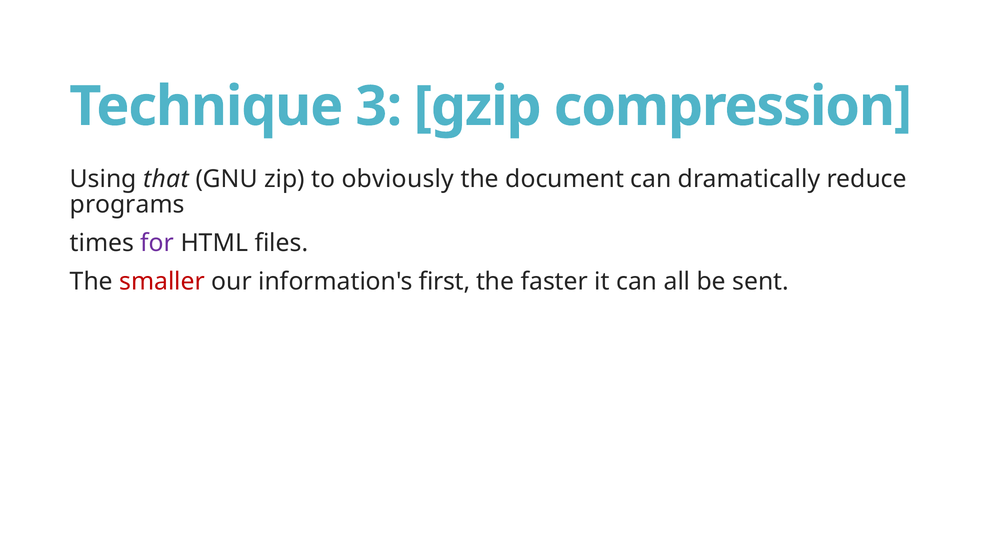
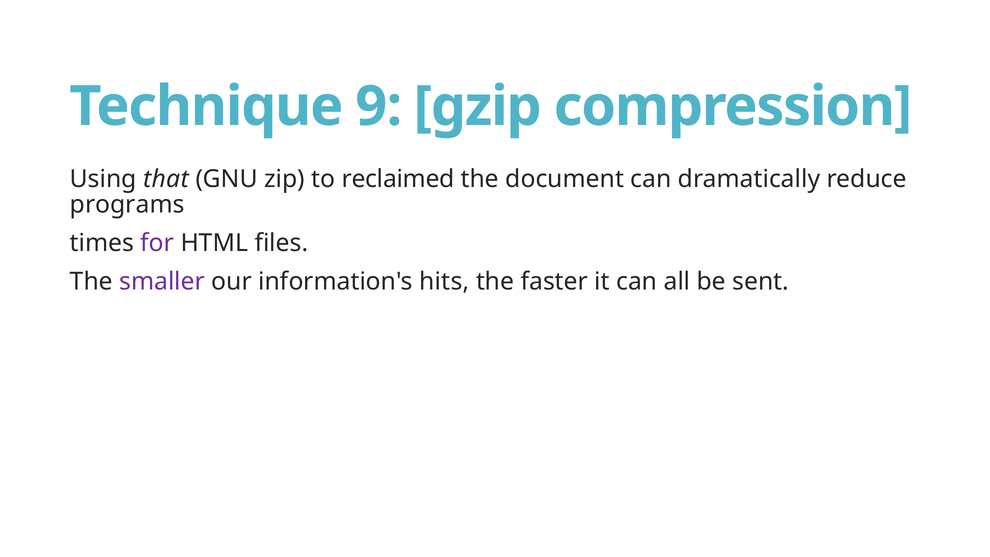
3: 3 -> 9 (379, 107)
obviously: obviously -> reclaimed (398, 179)
smaller colour: red -> purple (162, 282)
first: first -> hits (444, 282)
